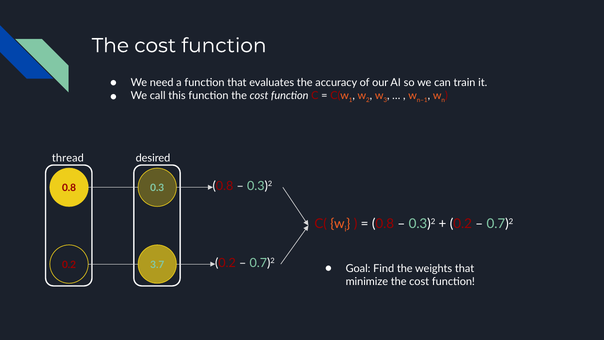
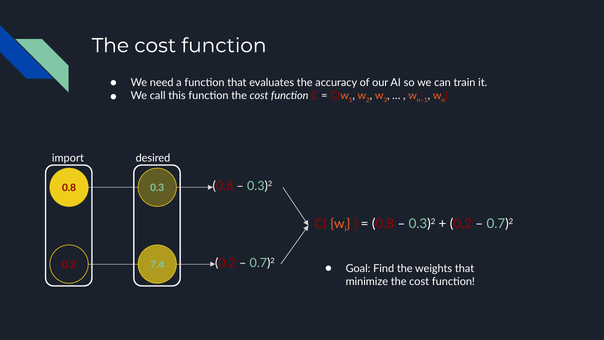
thread: thread -> import (68, 158)
3.7: 3.7 -> 7.4 (157, 265)
